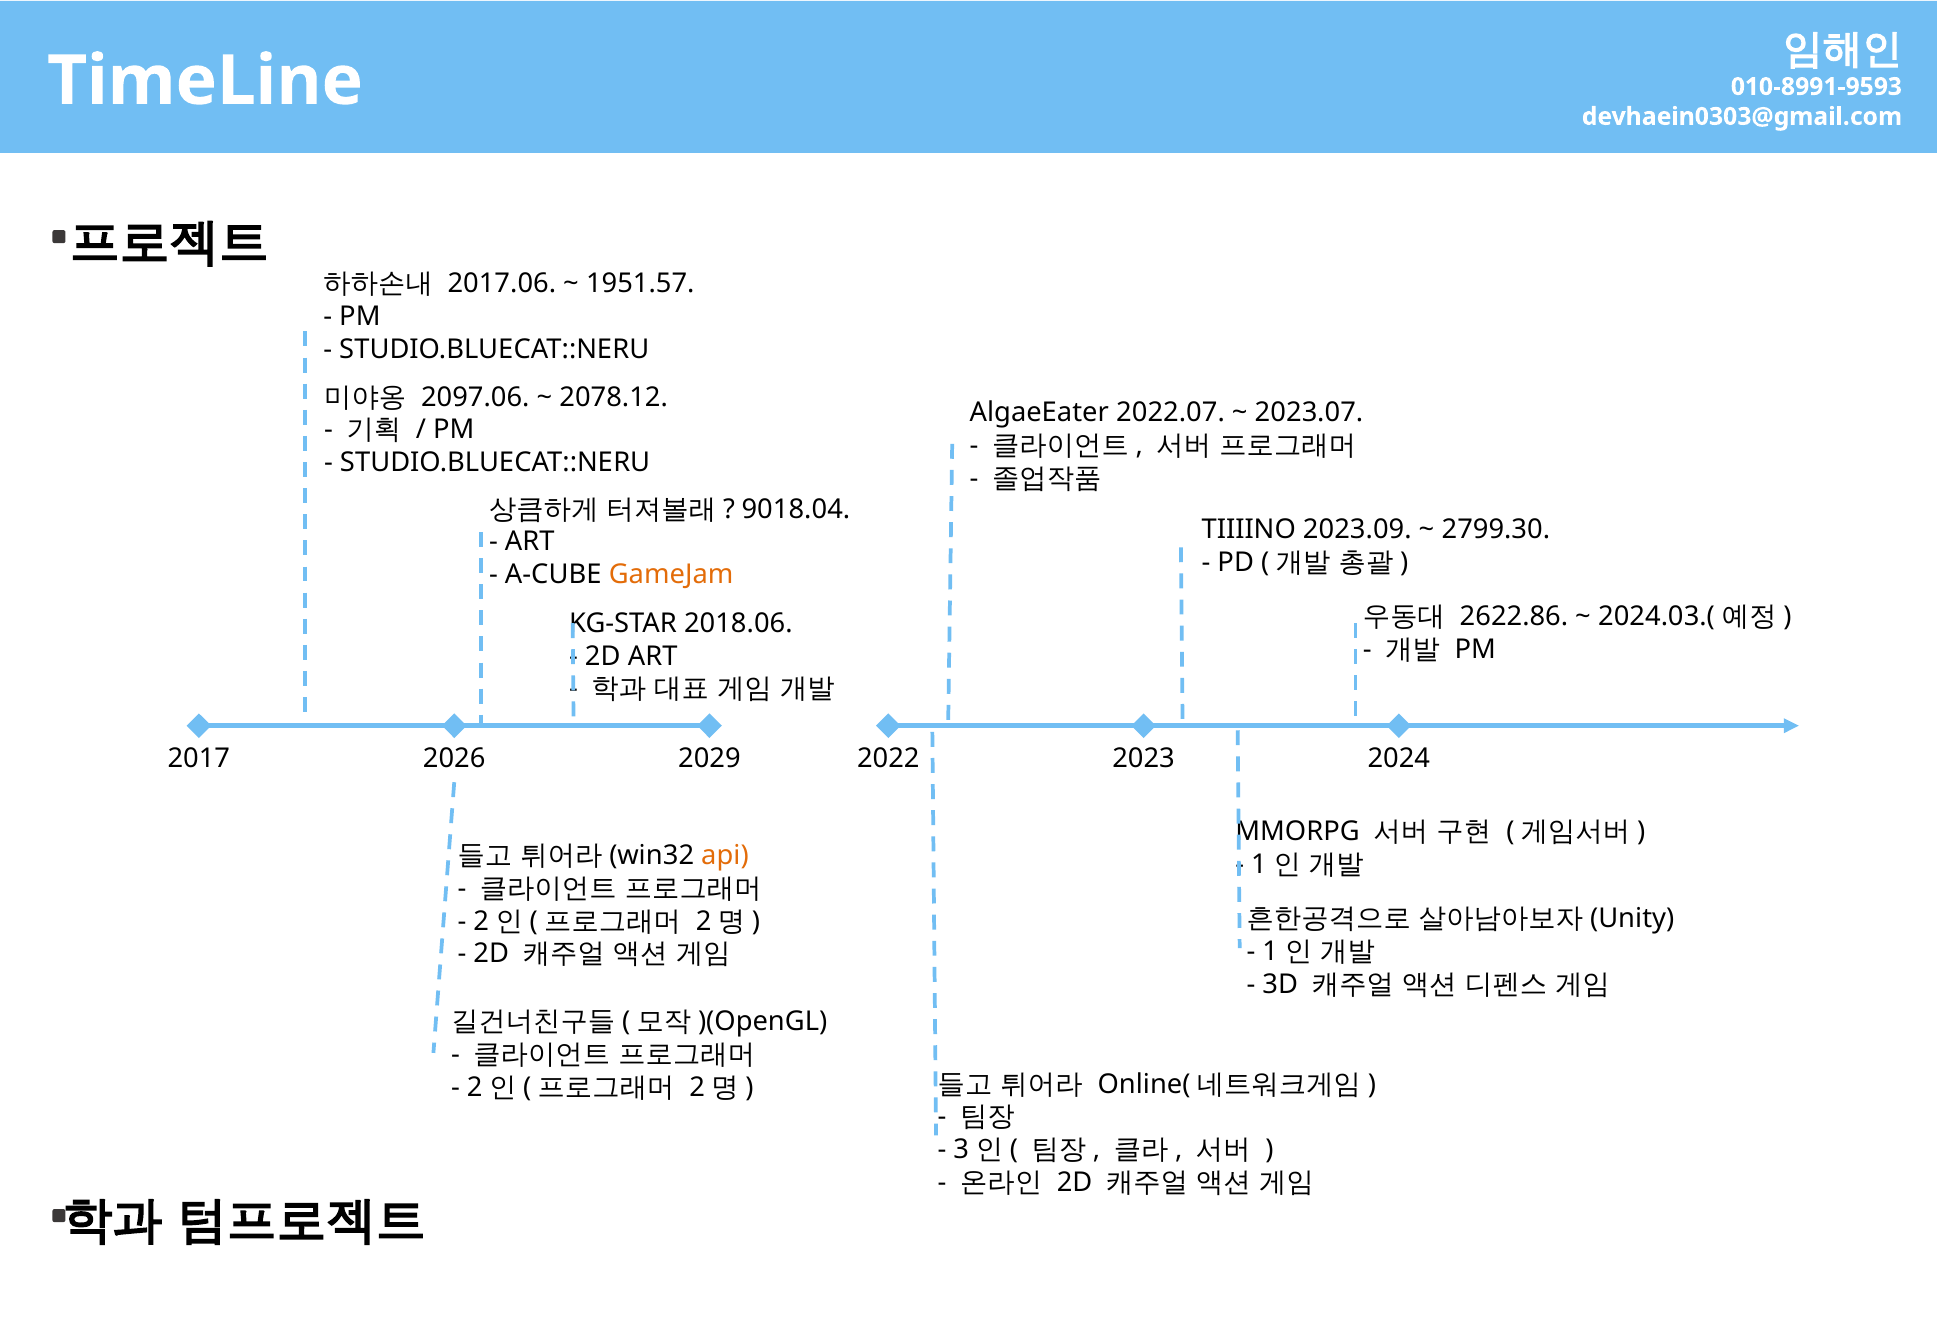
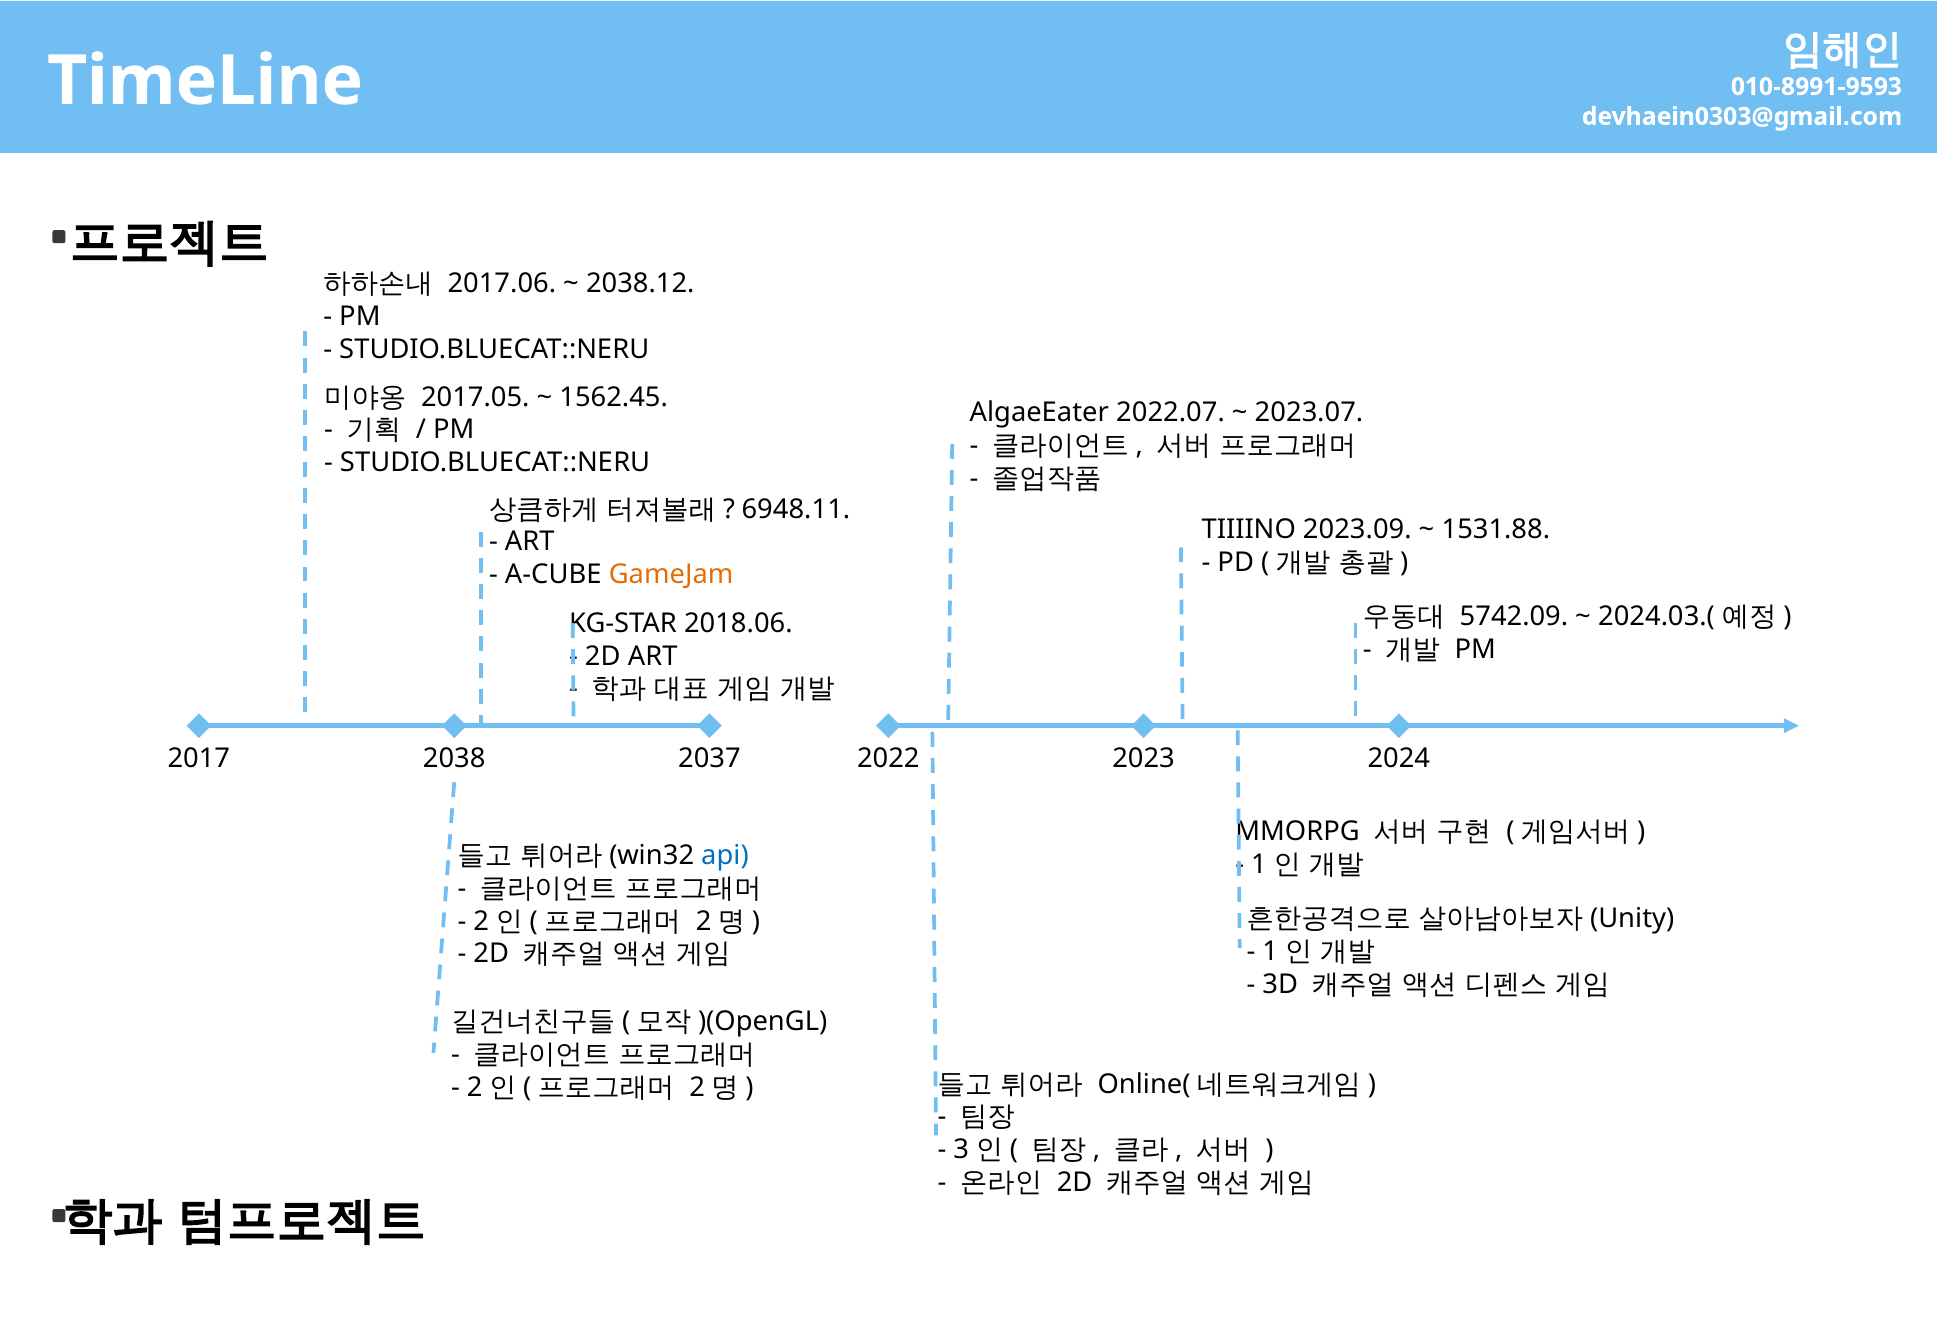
1951.57: 1951.57 -> 2038.12 (640, 284)
2097.06: 2097.06 -> 2017.05 (475, 397)
2078.12: 2078.12 -> 1562.45 (614, 397)
9018.04: 9018.04 -> 6948.11 (796, 509)
2799.30: 2799.30 -> 1531.88 (1496, 529)
2622.86: 2622.86 -> 5742.09 (1514, 616)
2026: 2026 -> 2038 (454, 759)
2029: 2029 -> 2037 (709, 759)
api colour: orange -> blue (725, 855)
